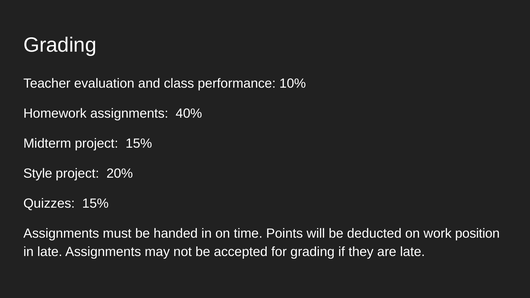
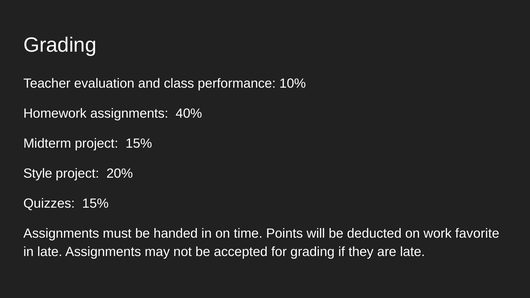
position: position -> favorite (477, 234)
